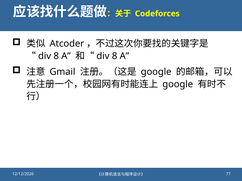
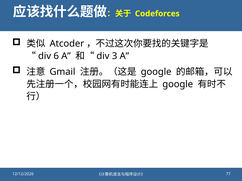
8: 8 -> 6 (56, 56)
8: 8 -> 3 (115, 56)
